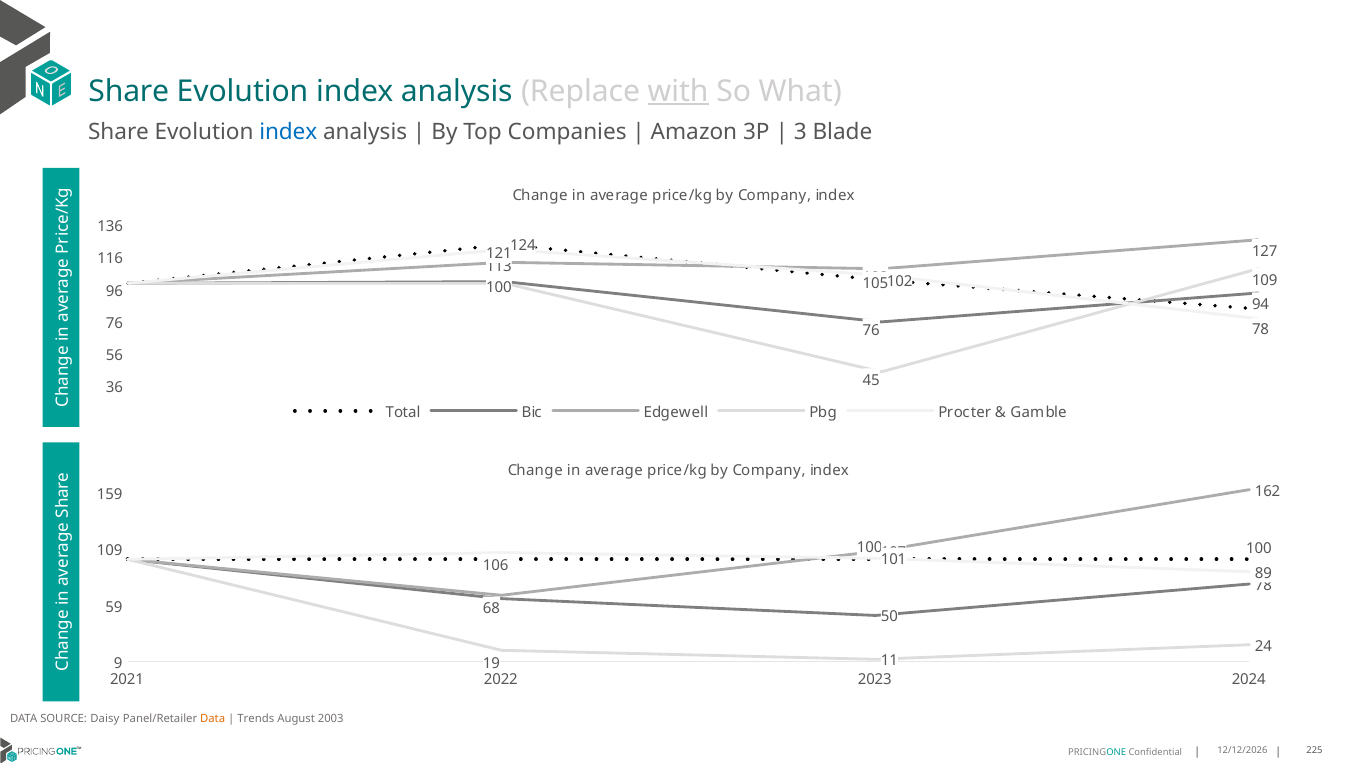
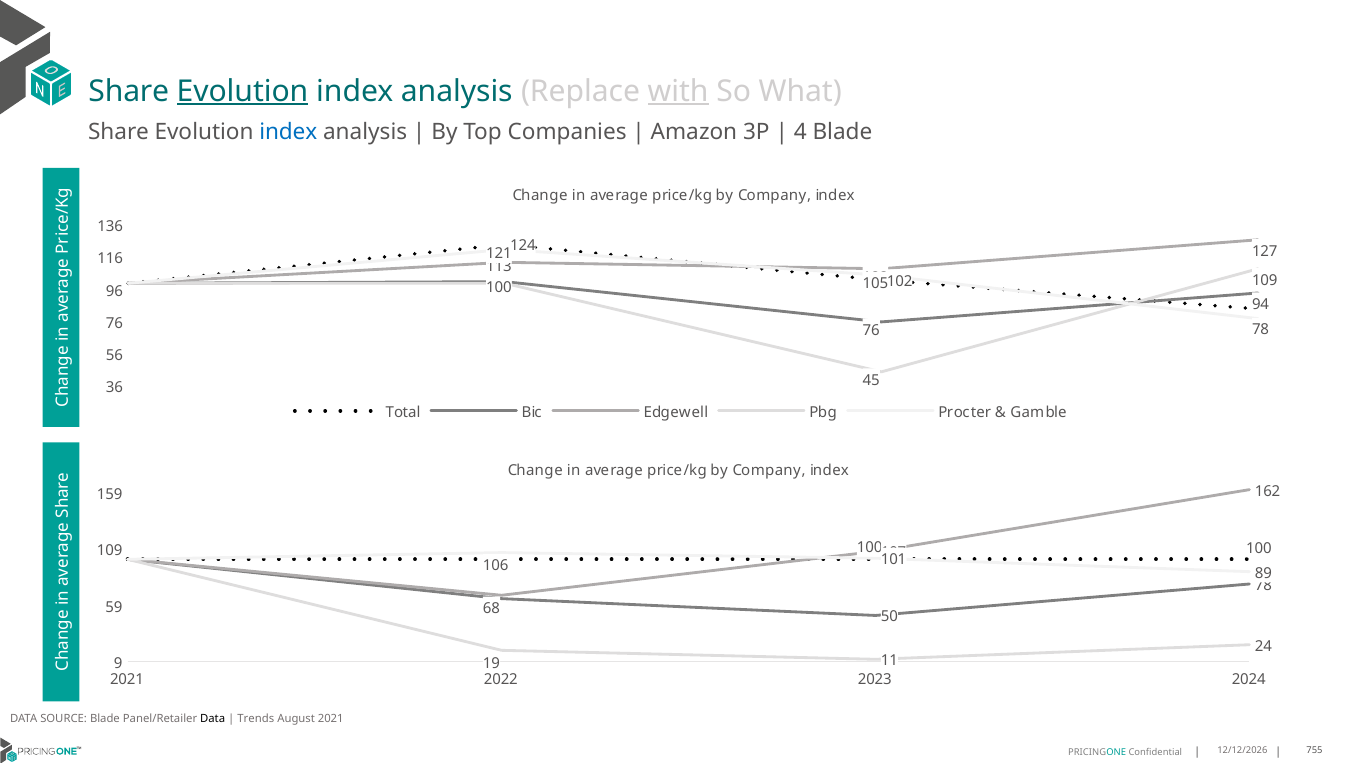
Evolution underline: none -> present (242, 91)
3: 3 -> 4 (800, 132)
SOURCE Daisy: Daisy -> Blade (105, 718)
Data colour: orange -> black (213, 718)
August 2003: 2003 -> 2021 (331, 718)
225: 225 -> 755 (1314, 750)
